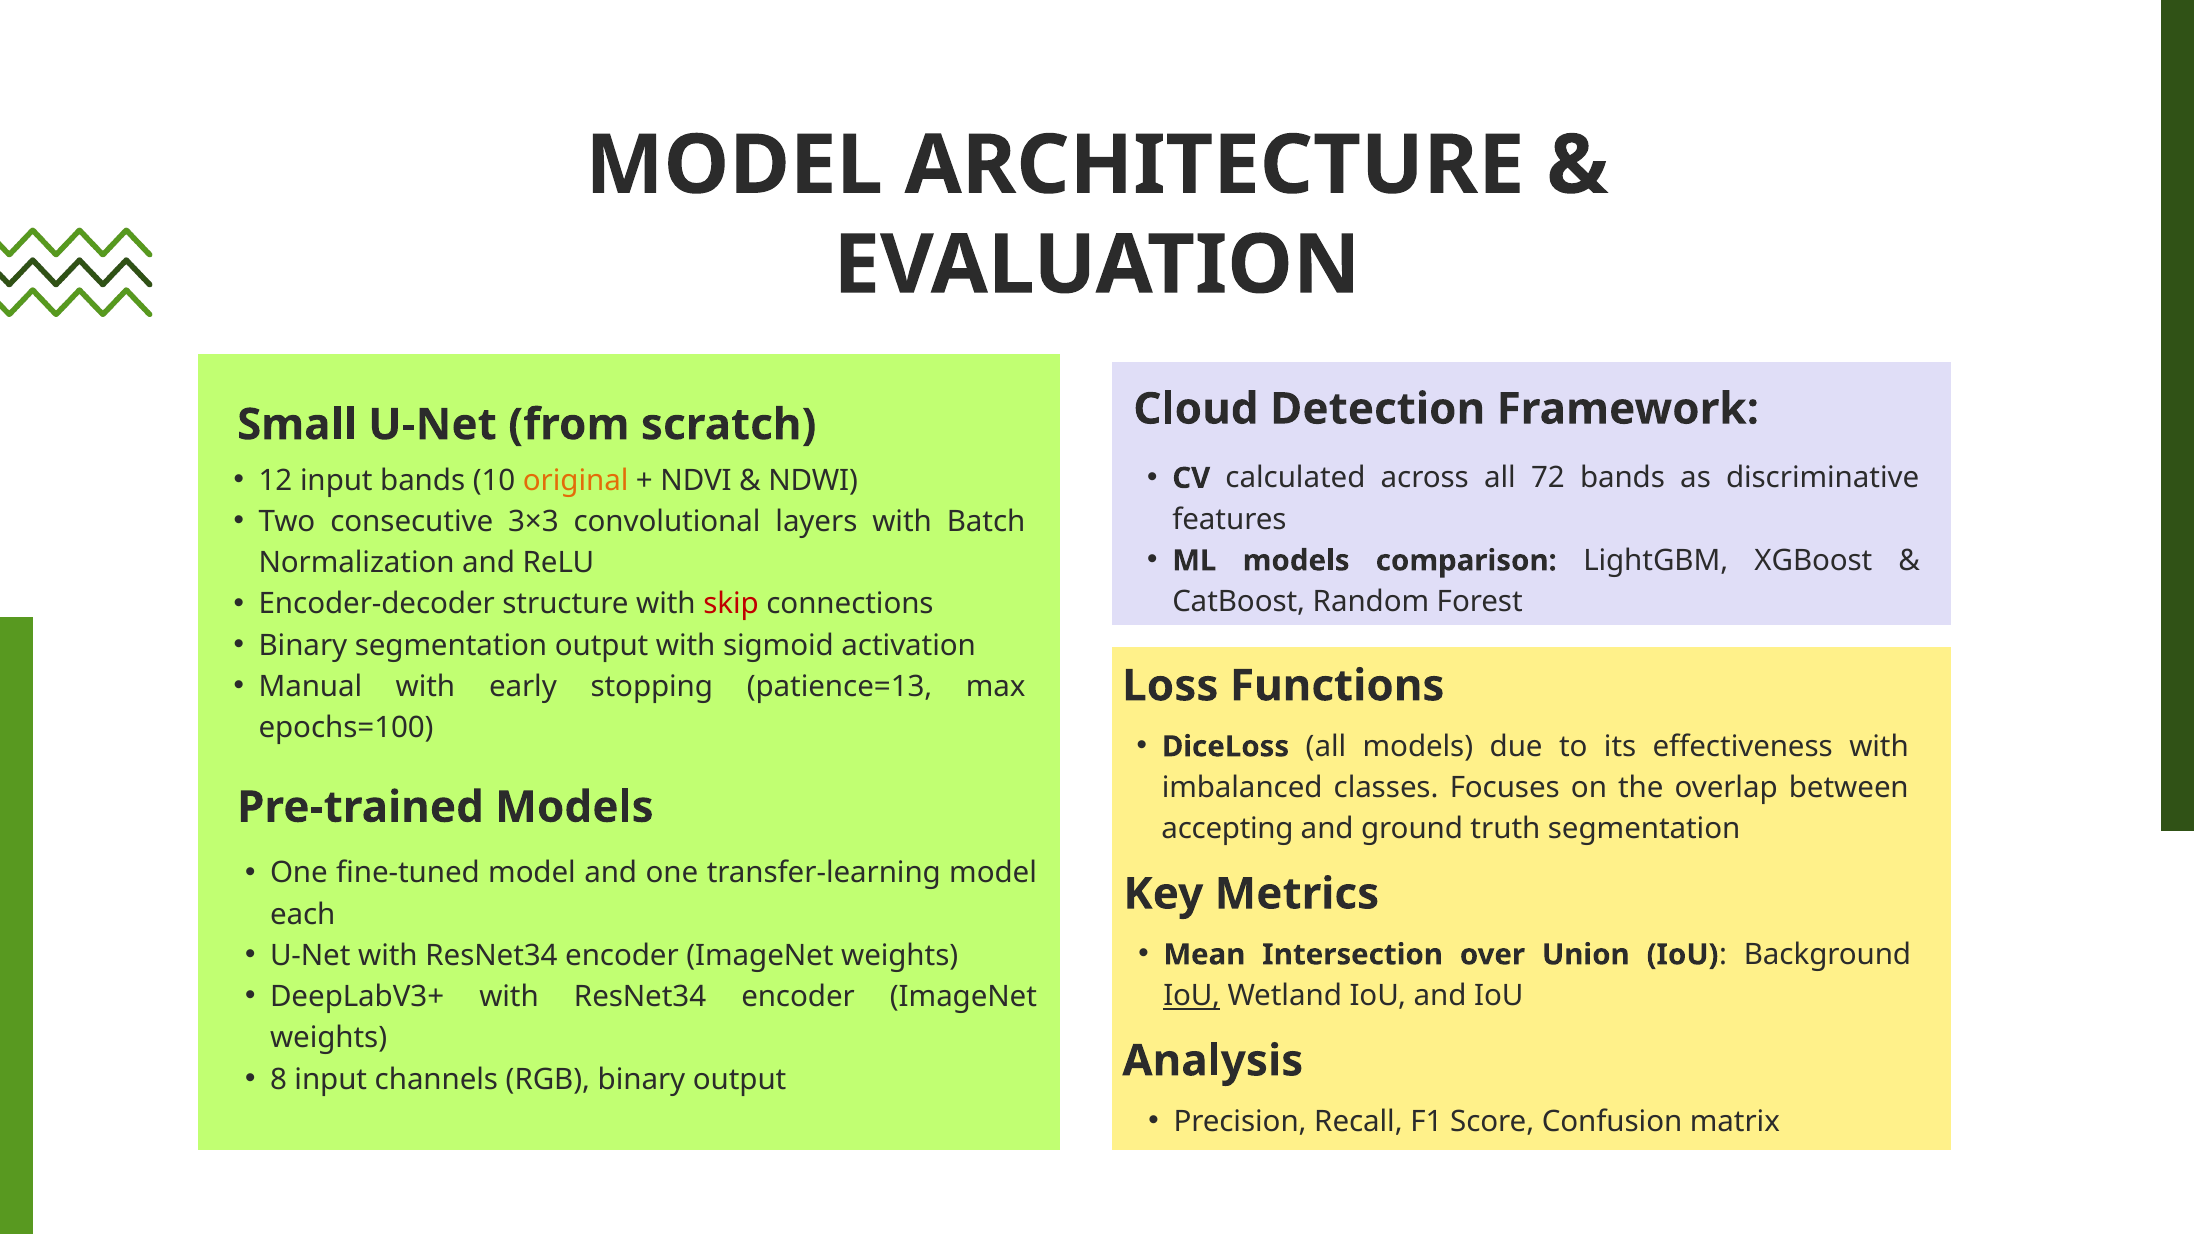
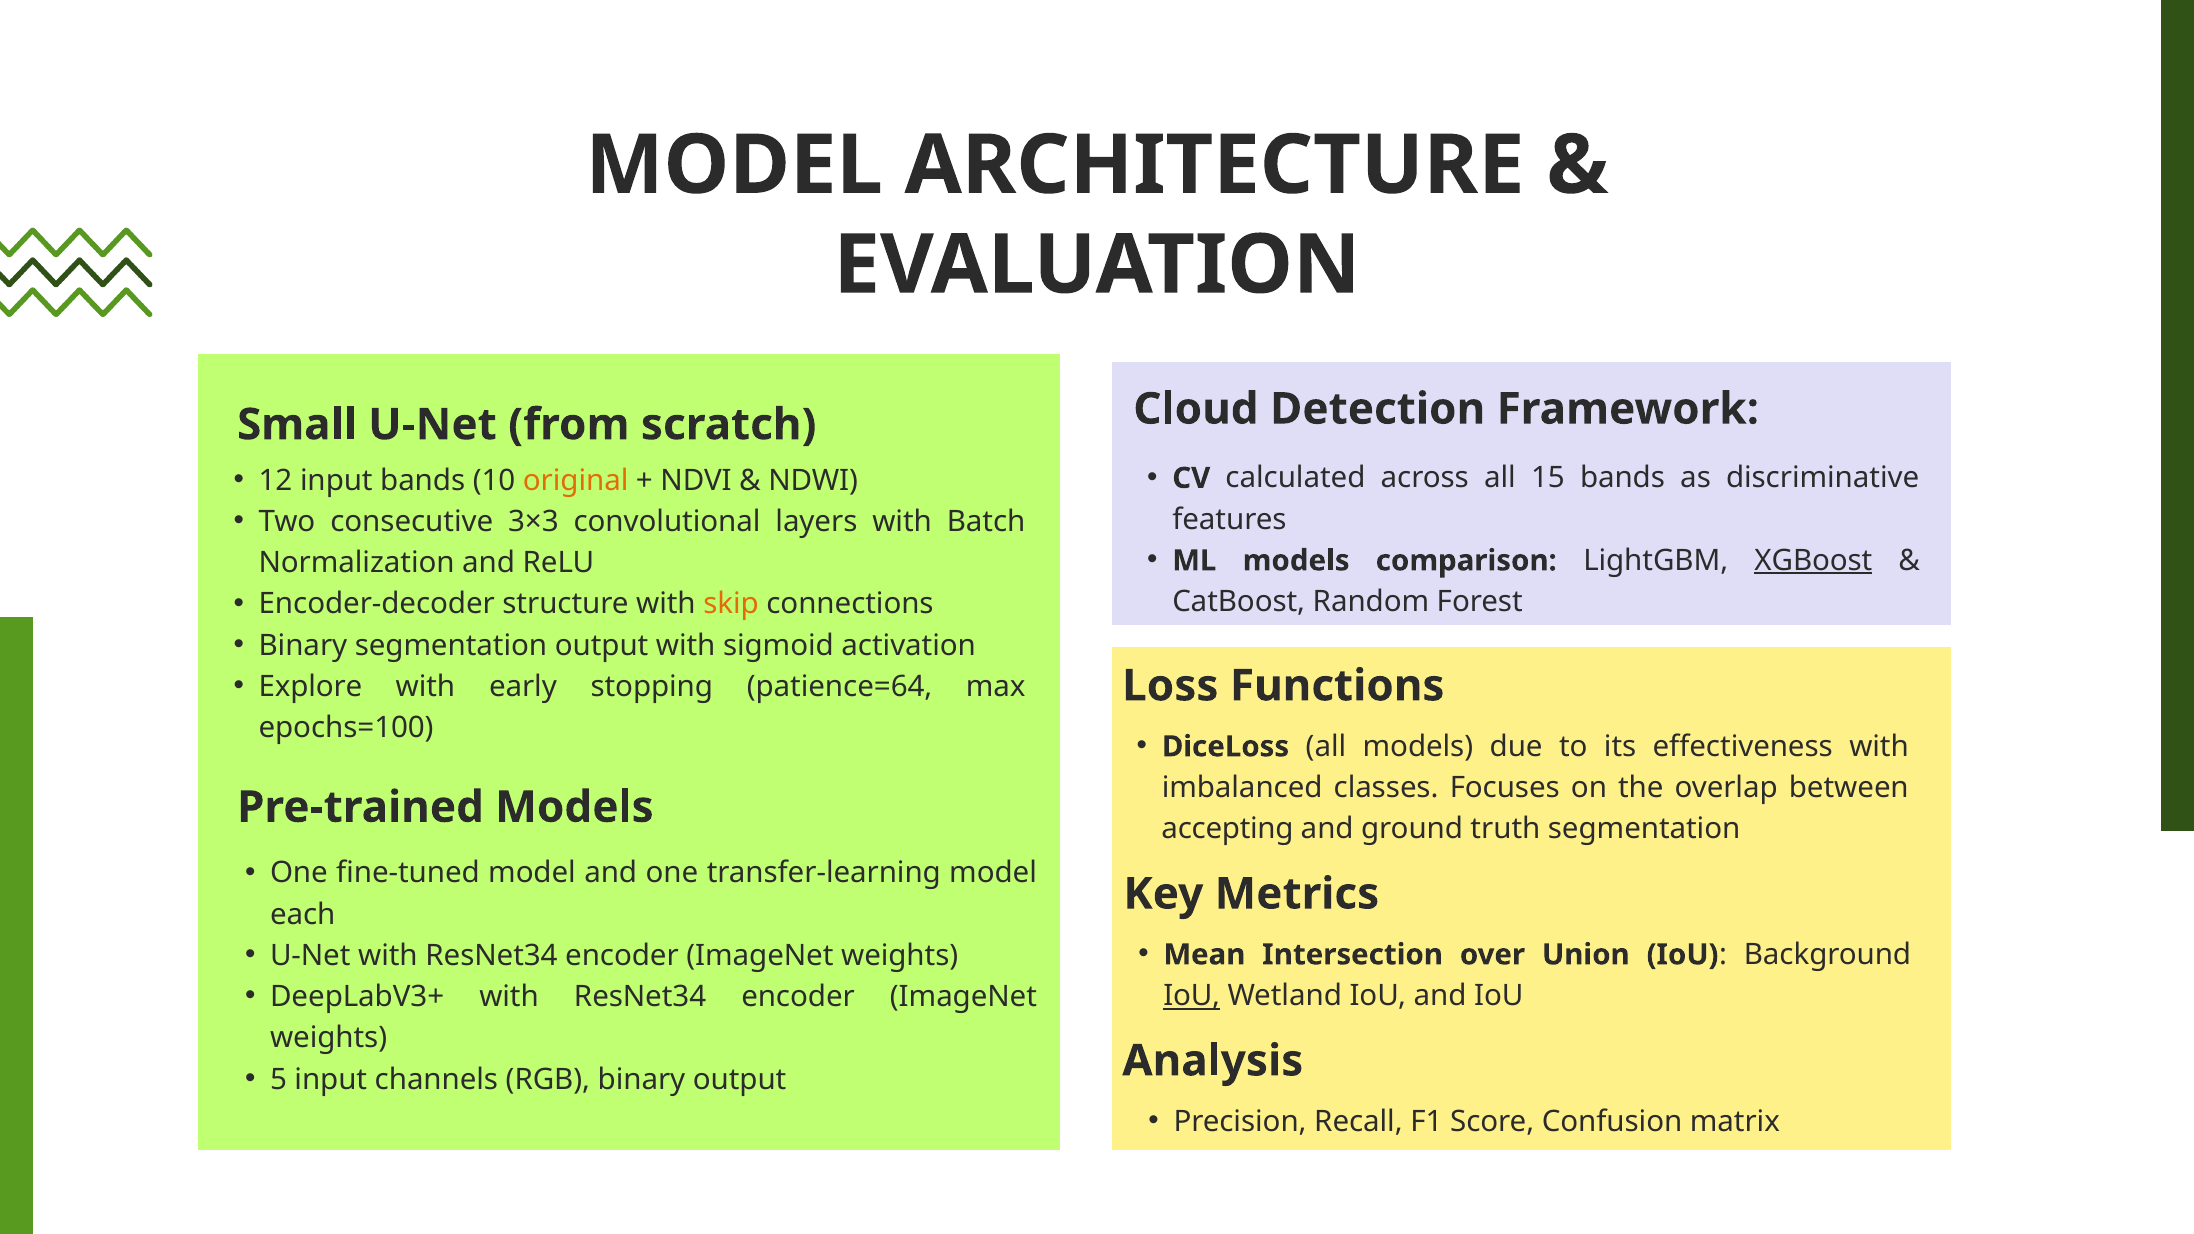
72: 72 -> 15 (1548, 478)
XGBoost underline: none -> present (1813, 561)
skip colour: red -> orange (731, 604)
Manual: Manual -> Explore (310, 687)
patience=13: patience=13 -> patience=64 (840, 687)
8: 8 -> 5 (279, 1079)
